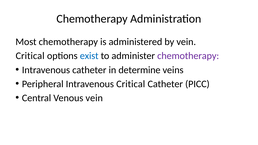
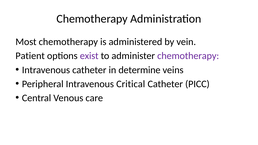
Critical: Critical -> Patient (30, 56)
exist colour: blue -> purple (89, 56)
Venous vein: vein -> care (94, 98)
